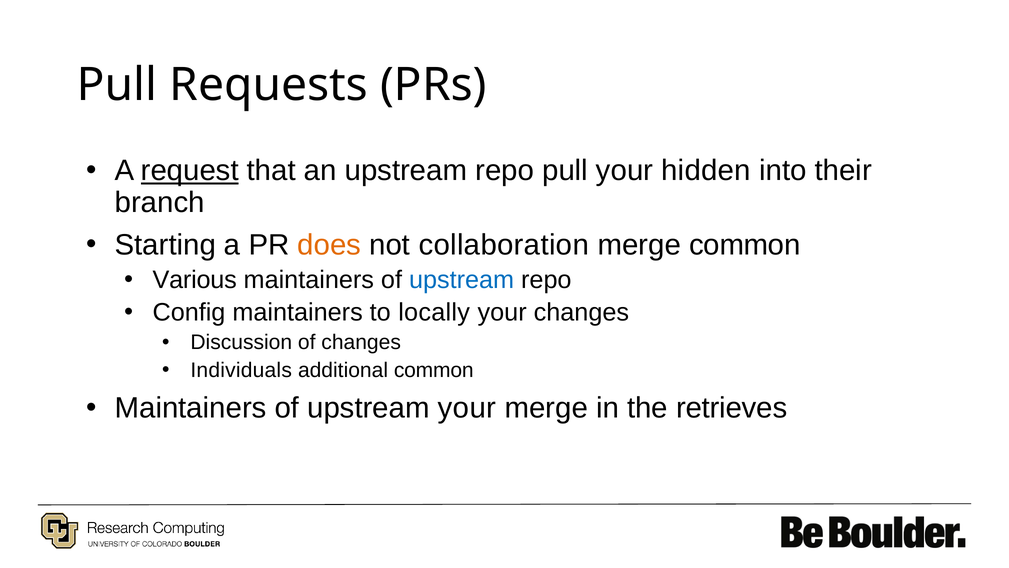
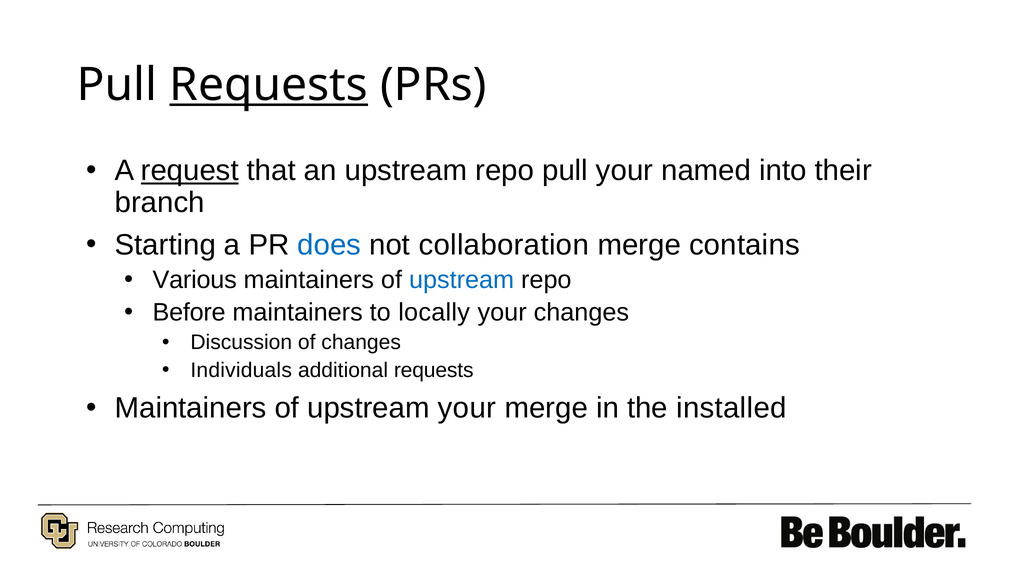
Requests underline: none -> present (269, 85)
hidden: hidden -> named (706, 171)
does colour: orange -> blue (329, 245)
merge common: common -> contains (744, 245)
Config: Config -> Before (189, 312)
additional common: common -> requests (434, 370)
retrieves: retrieves -> installed (731, 408)
